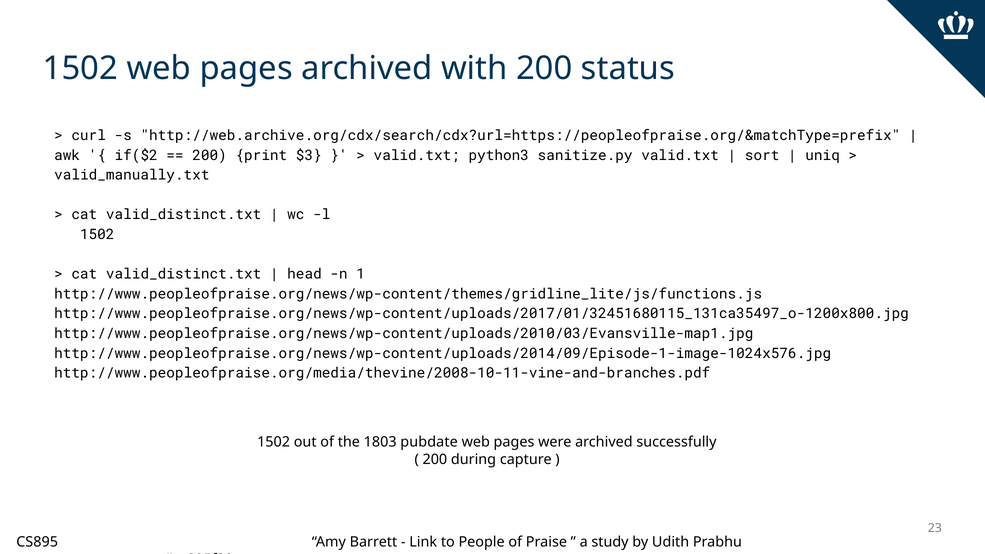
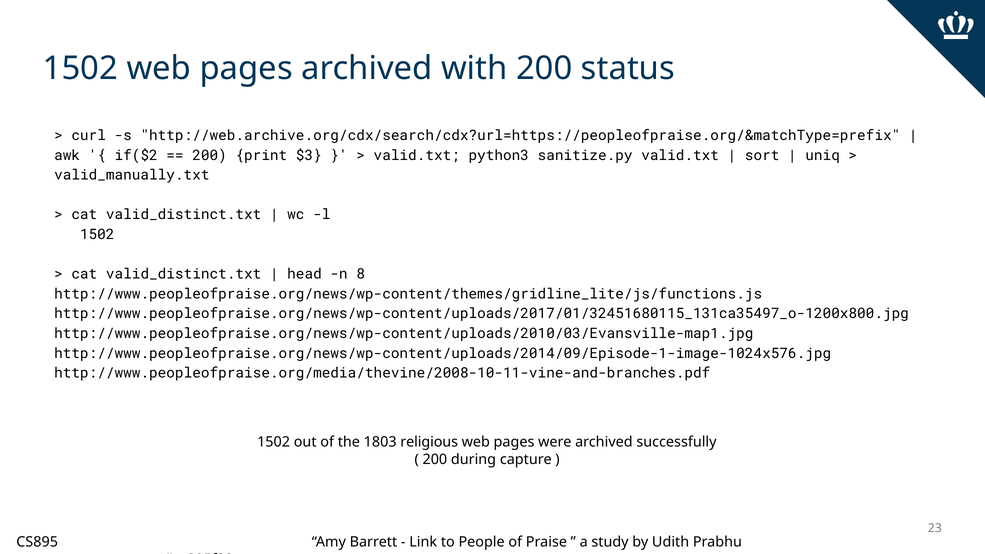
1: 1 -> 8 (361, 274)
pubdate: pubdate -> religious (429, 442)
